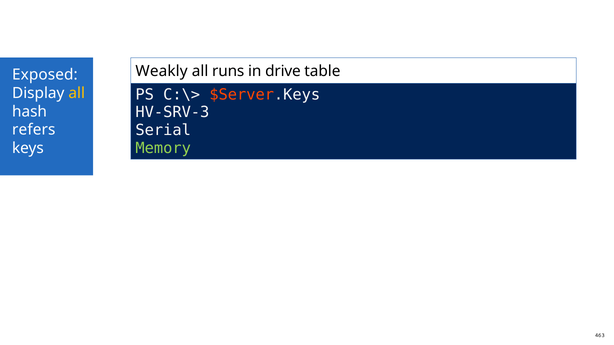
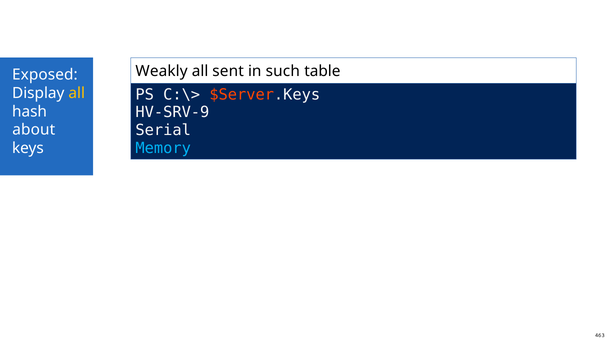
runs: runs -> sent (228, 71)
drive: drive -> such (283, 71)
HV-SRV-3: HV-SRV-3 -> HV-SRV-9 (172, 113)
refers: refers -> about (34, 130)
Memory colour: light green -> light blue (163, 148)
